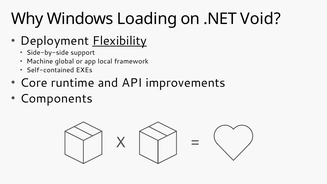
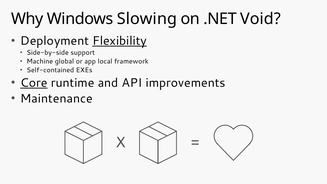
Loading: Loading -> Slowing (147, 19)
Core underline: none -> present (34, 83)
Components: Components -> Maintenance (56, 98)
